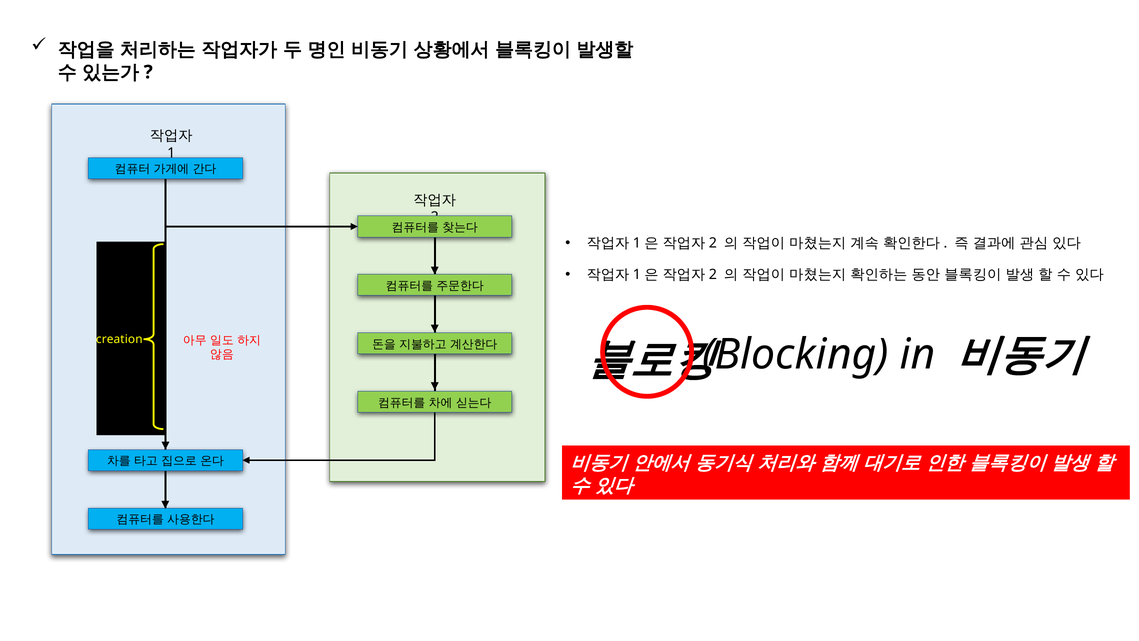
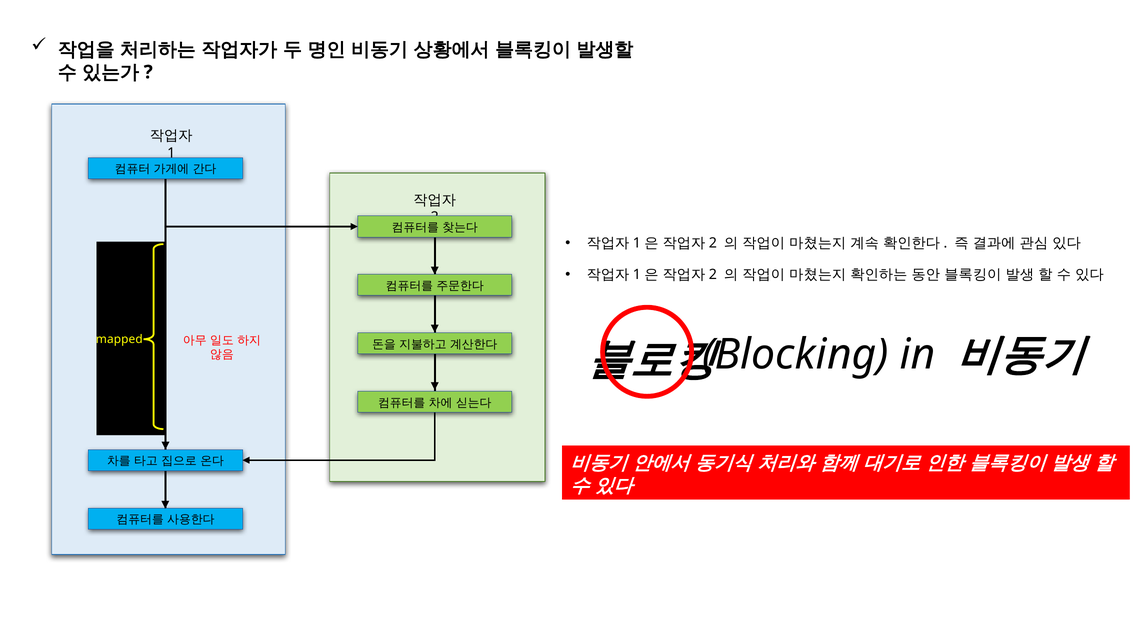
creation: creation -> mapped (119, 339)
